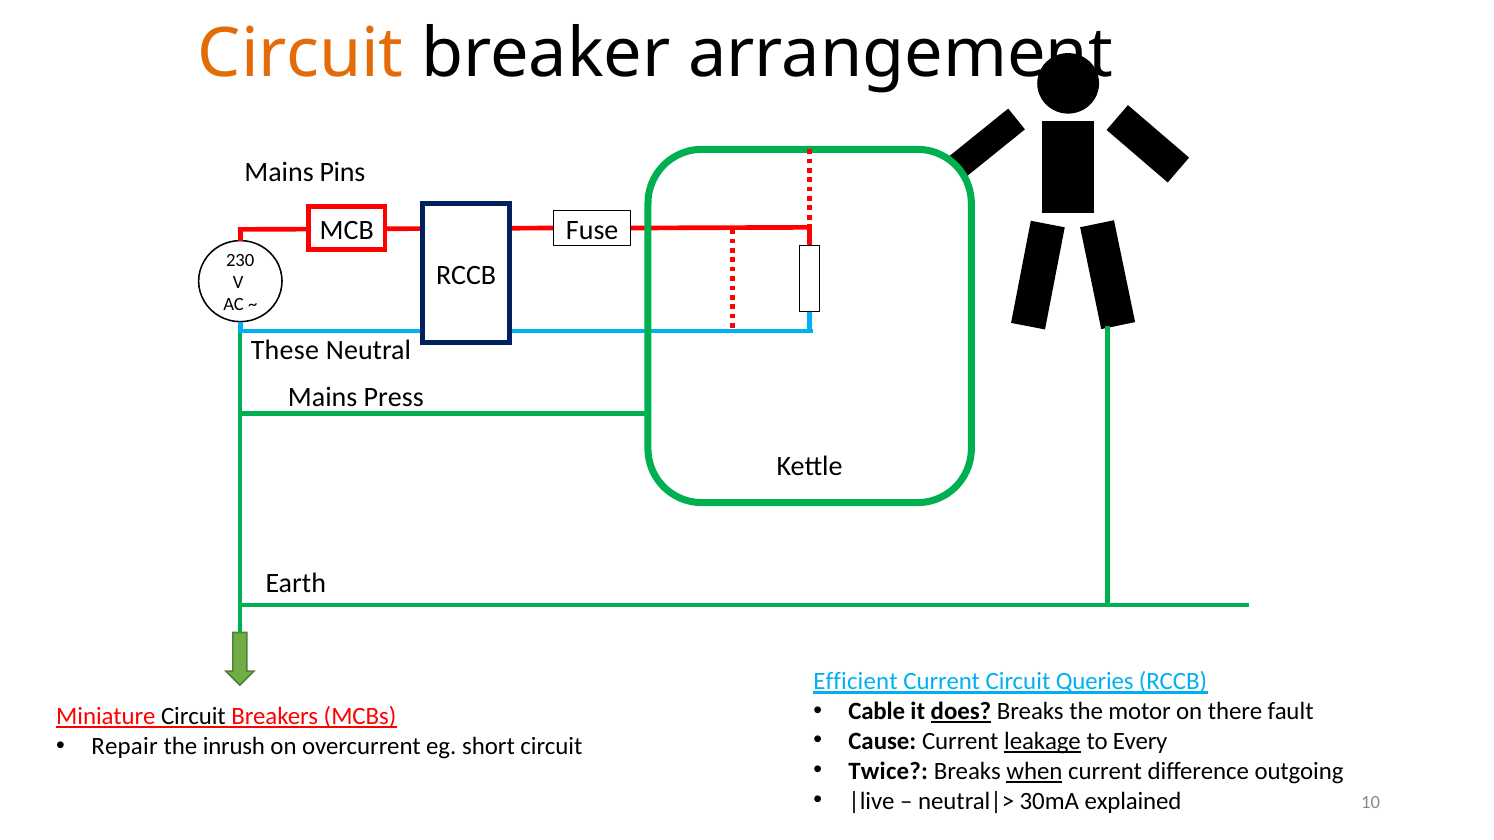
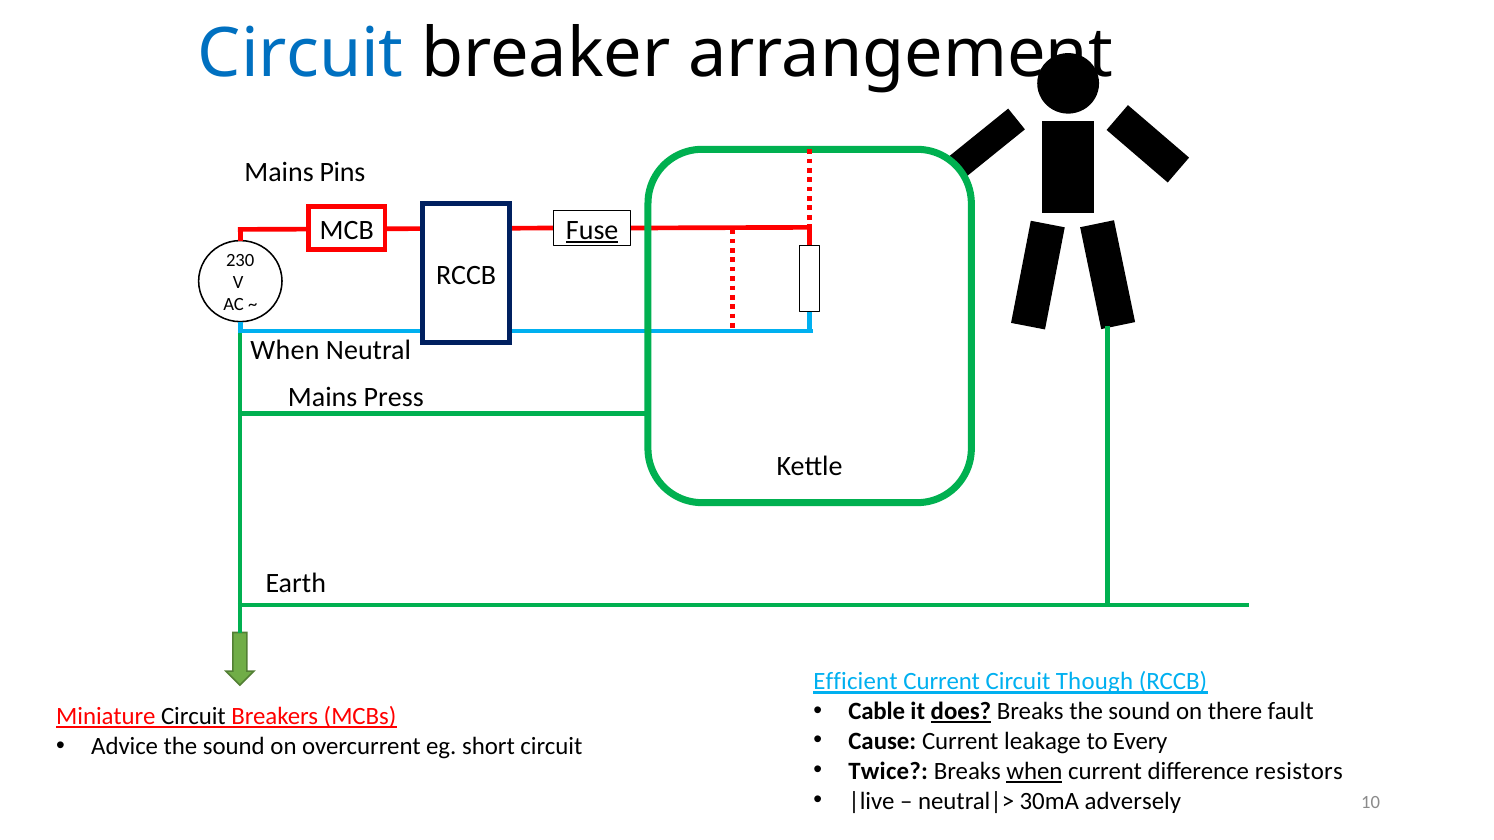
Circuit colour: orange -> blue (301, 54)
Fuse underline: none -> present (592, 230)
These: These -> When (285, 351)
Queries: Queries -> Though (1095, 682)
Breaks the motor: motor -> sound (1139, 712)
leakage underline: present -> none (1043, 742)
Repair: Repair -> Advice (125, 747)
inrush: inrush -> sound (234, 747)
outgoing: outgoing -> resistors (1299, 771)
explained: explained -> adversely (1133, 801)
